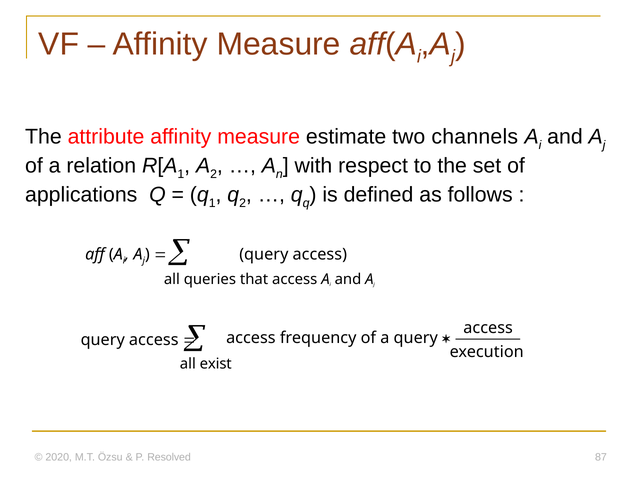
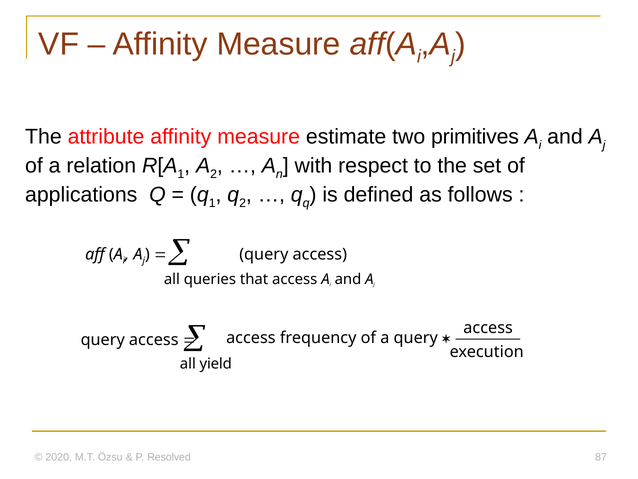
channels: channels -> primitives (475, 137)
exist: exist -> yield (216, 363)
